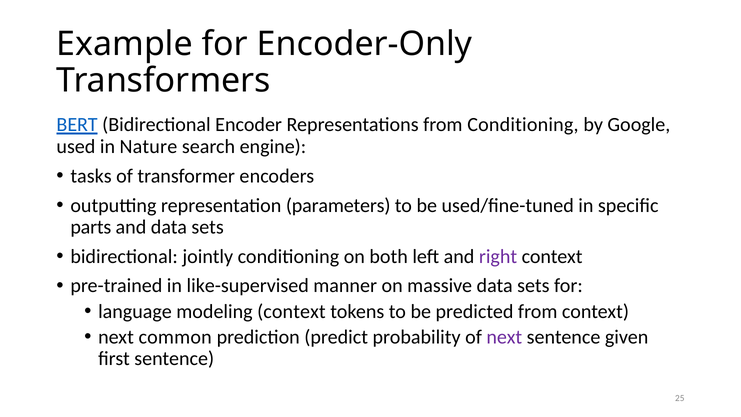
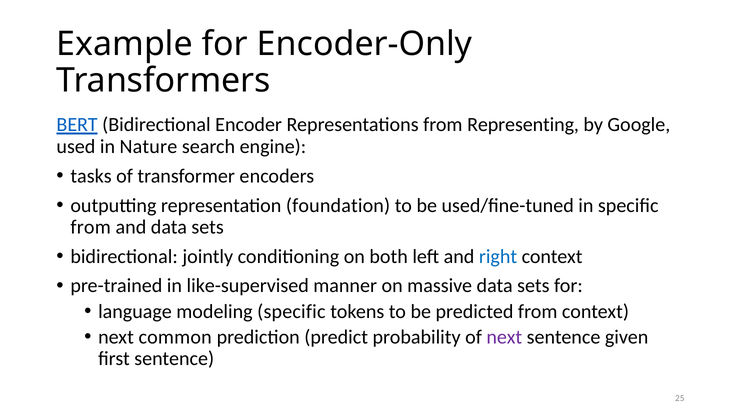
from Conditioning: Conditioning -> Representing (523, 125)
parameters: parameters -> foundation (338, 205)
parts: parts -> from (91, 227)
right colour: purple -> blue (498, 256)
modeling context: context -> specific (291, 311)
